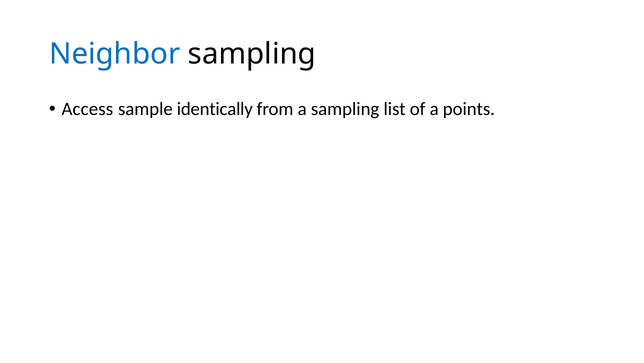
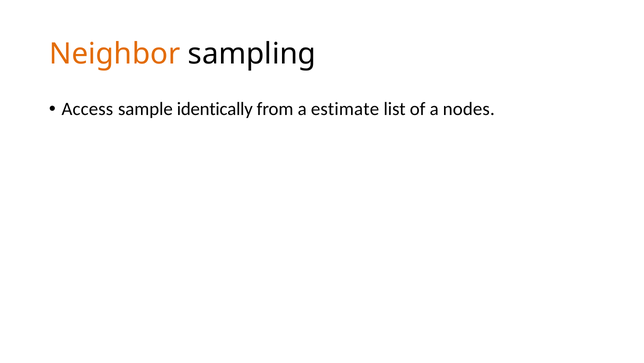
Neighbor colour: blue -> orange (115, 54)
a sampling: sampling -> estimate (345, 109)
points: points -> nodes (469, 109)
